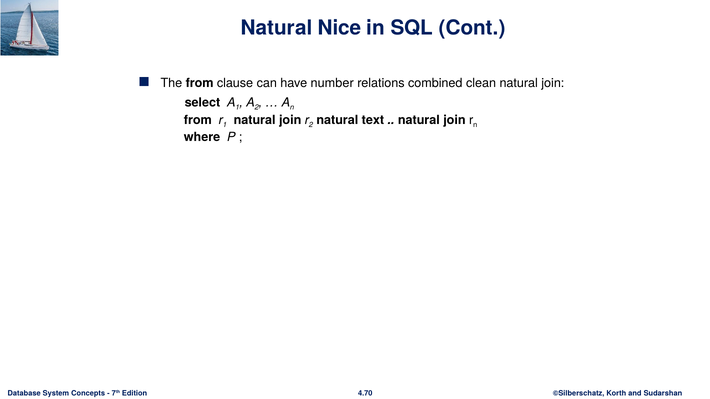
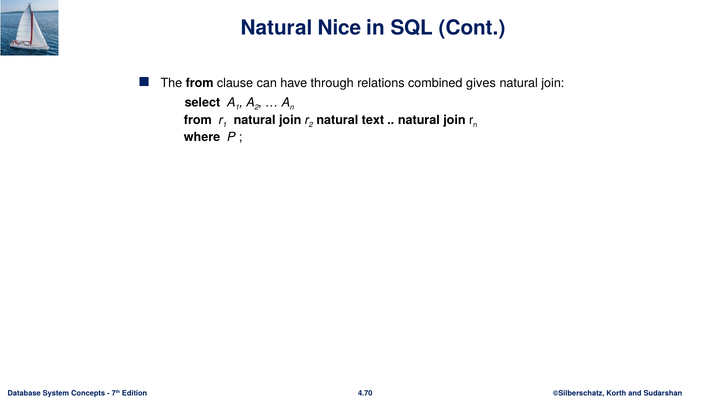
number: number -> through (332, 83)
clean: clean -> gives (481, 83)
